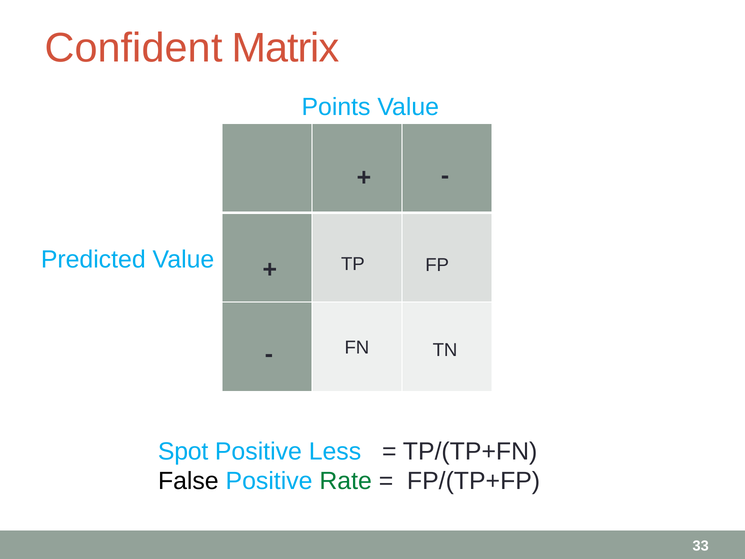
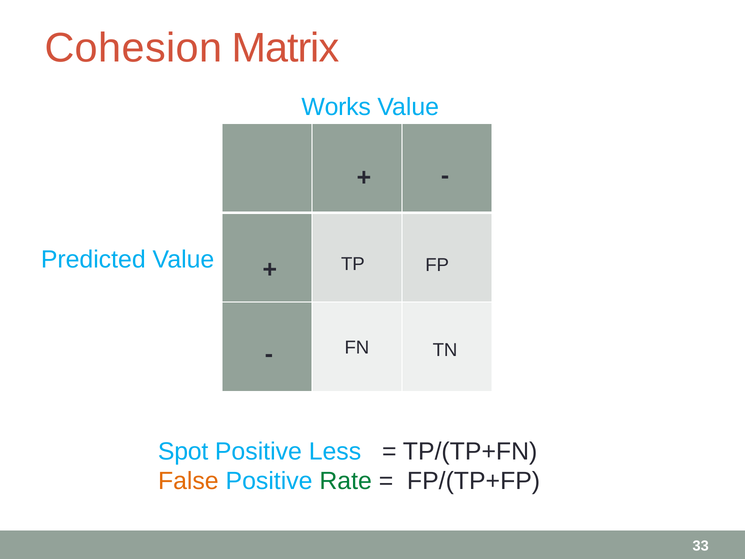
Confident: Confident -> Cohesion (133, 48)
Points: Points -> Works (336, 107)
False colour: black -> orange (188, 481)
